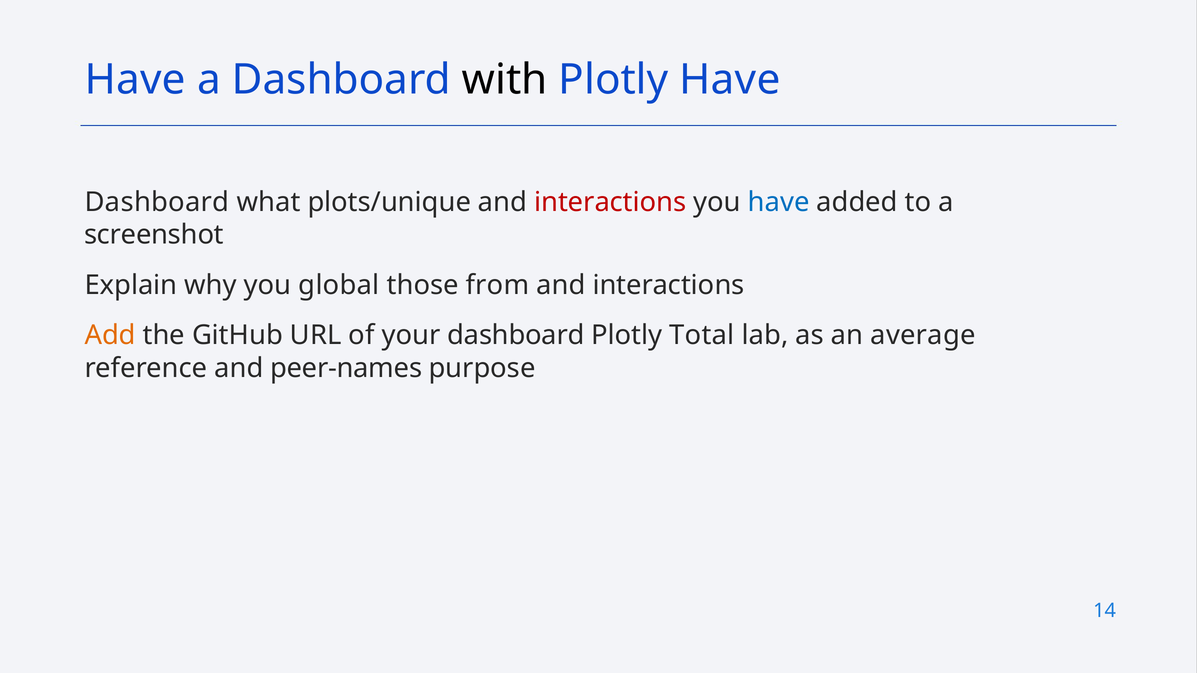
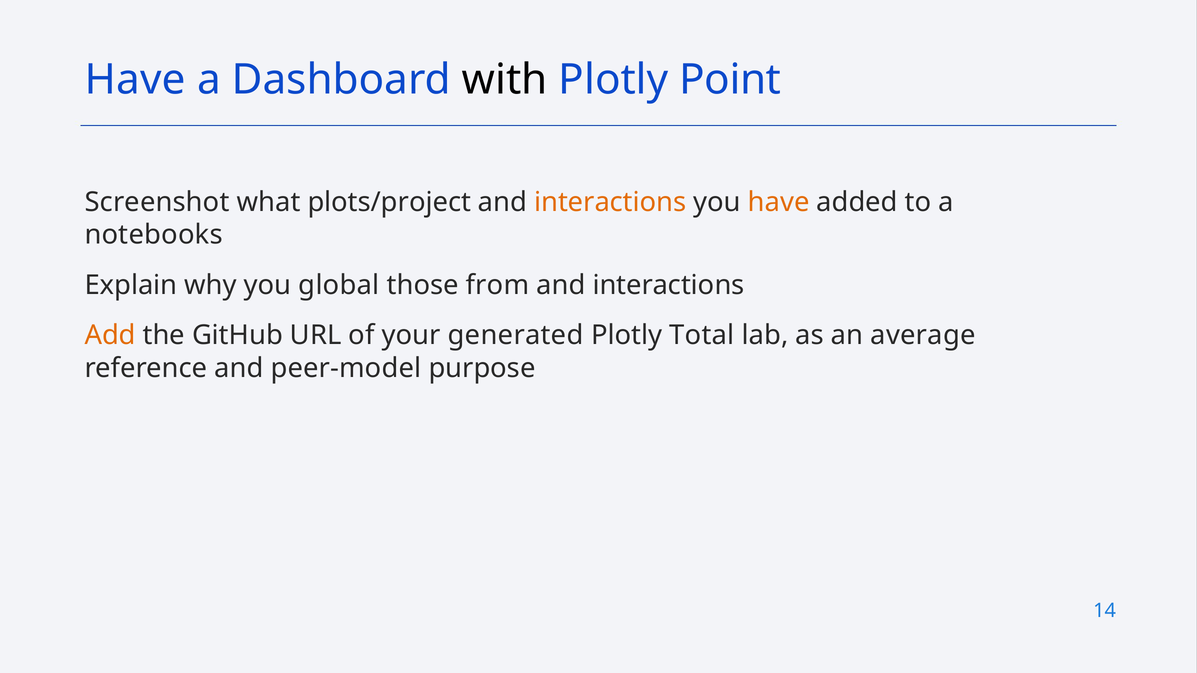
Plotly Have: Have -> Point (730, 80)
Dashboard: Dashboard -> Screenshot (157, 202)
plots/unique: plots/unique -> plots/project (389, 202)
interactions colour: red -> orange (610, 202)
have colour: blue -> orange (779, 202)
screenshot: screenshot -> notebooks (154, 235)
your dashboard: dashboard -> generated (516, 336)
peer-names: peer-names -> peer-model (346, 368)
